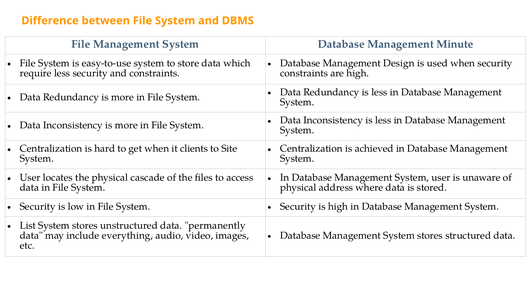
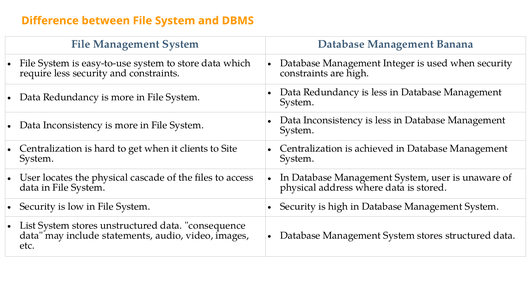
Minute: Minute -> Banana (455, 44)
Design: Design -> Integer (399, 63)
permanently: permanently -> consequence (215, 226)
everything: everything -> statements (127, 236)
